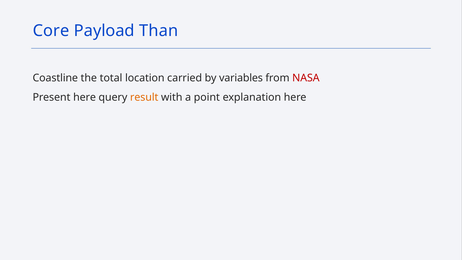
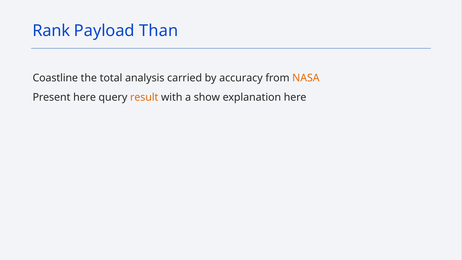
Core: Core -> Rank (51, 31)
location: location -> analysis (145, 78)
variables: variables -> accuracy (241, 78)
NASA colour: red -> orange (306, 78)
point: point -> show (207, 97)
